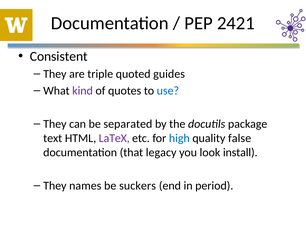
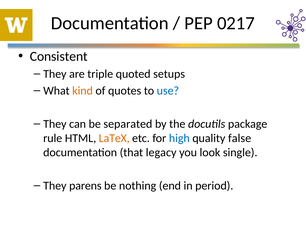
2421: 2421 -> 0217 (236, 23)
guides: guides -> setups (169, 74)
kind colour: purple -> orange (83, 91)
text: text -> rule (53, 138)
LaTeX colour: purple -> orange (114, 138)
install: install -> single (240, 153)
names: names -> parens (85, 186)
suckers: suckers -> nothing (138, 186)
